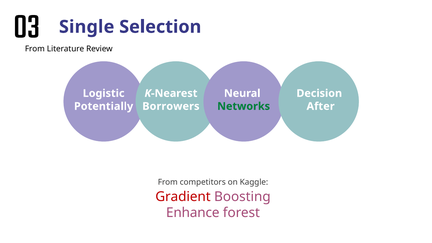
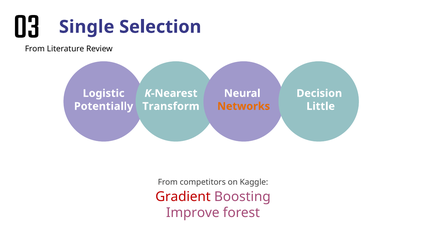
Borrowers: Borrowers -> Transform (171, 106)
Networks colour: green -> orange (244, 106)
After: After -> Little (321, 106)
Enhance: Enhance -> Improve (193, 213)
